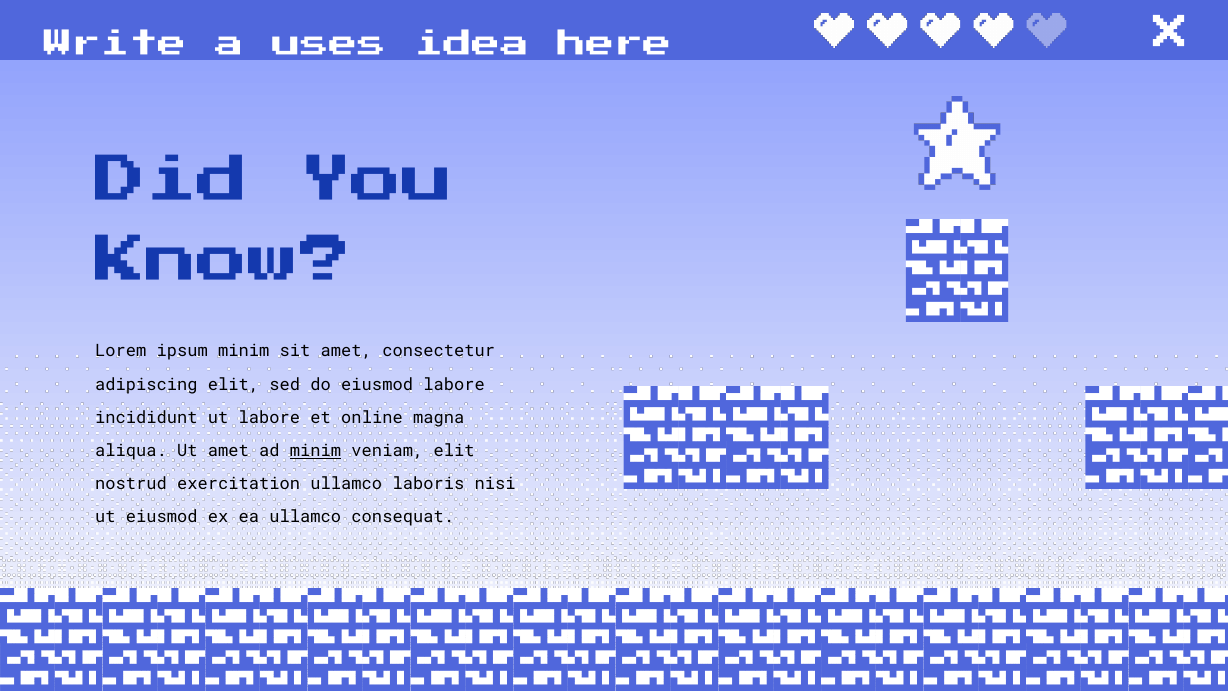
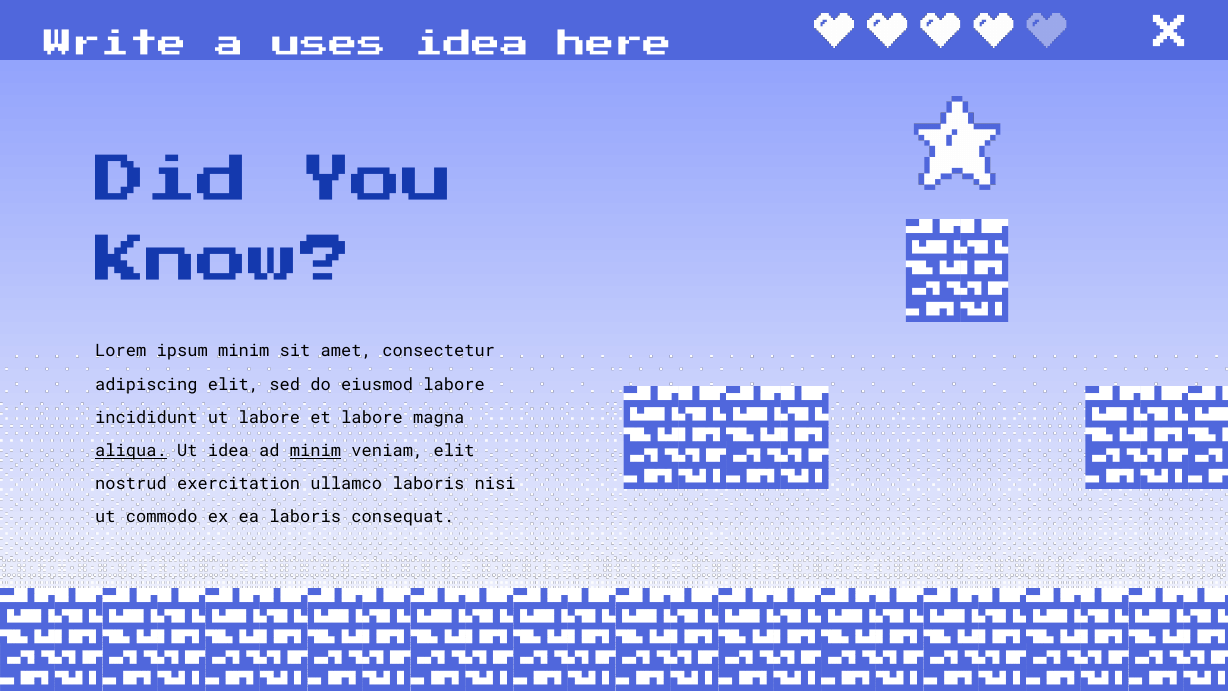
et online: online -> labore (372, 417)
aliqua underline: none -> present (131, 451)
Ut amet: amet -> idea (228, 451)
ut eiusmod: eiusmod -> commodo (162, 517)
ea ullamco: ullamco -> laboris (305, 517)
